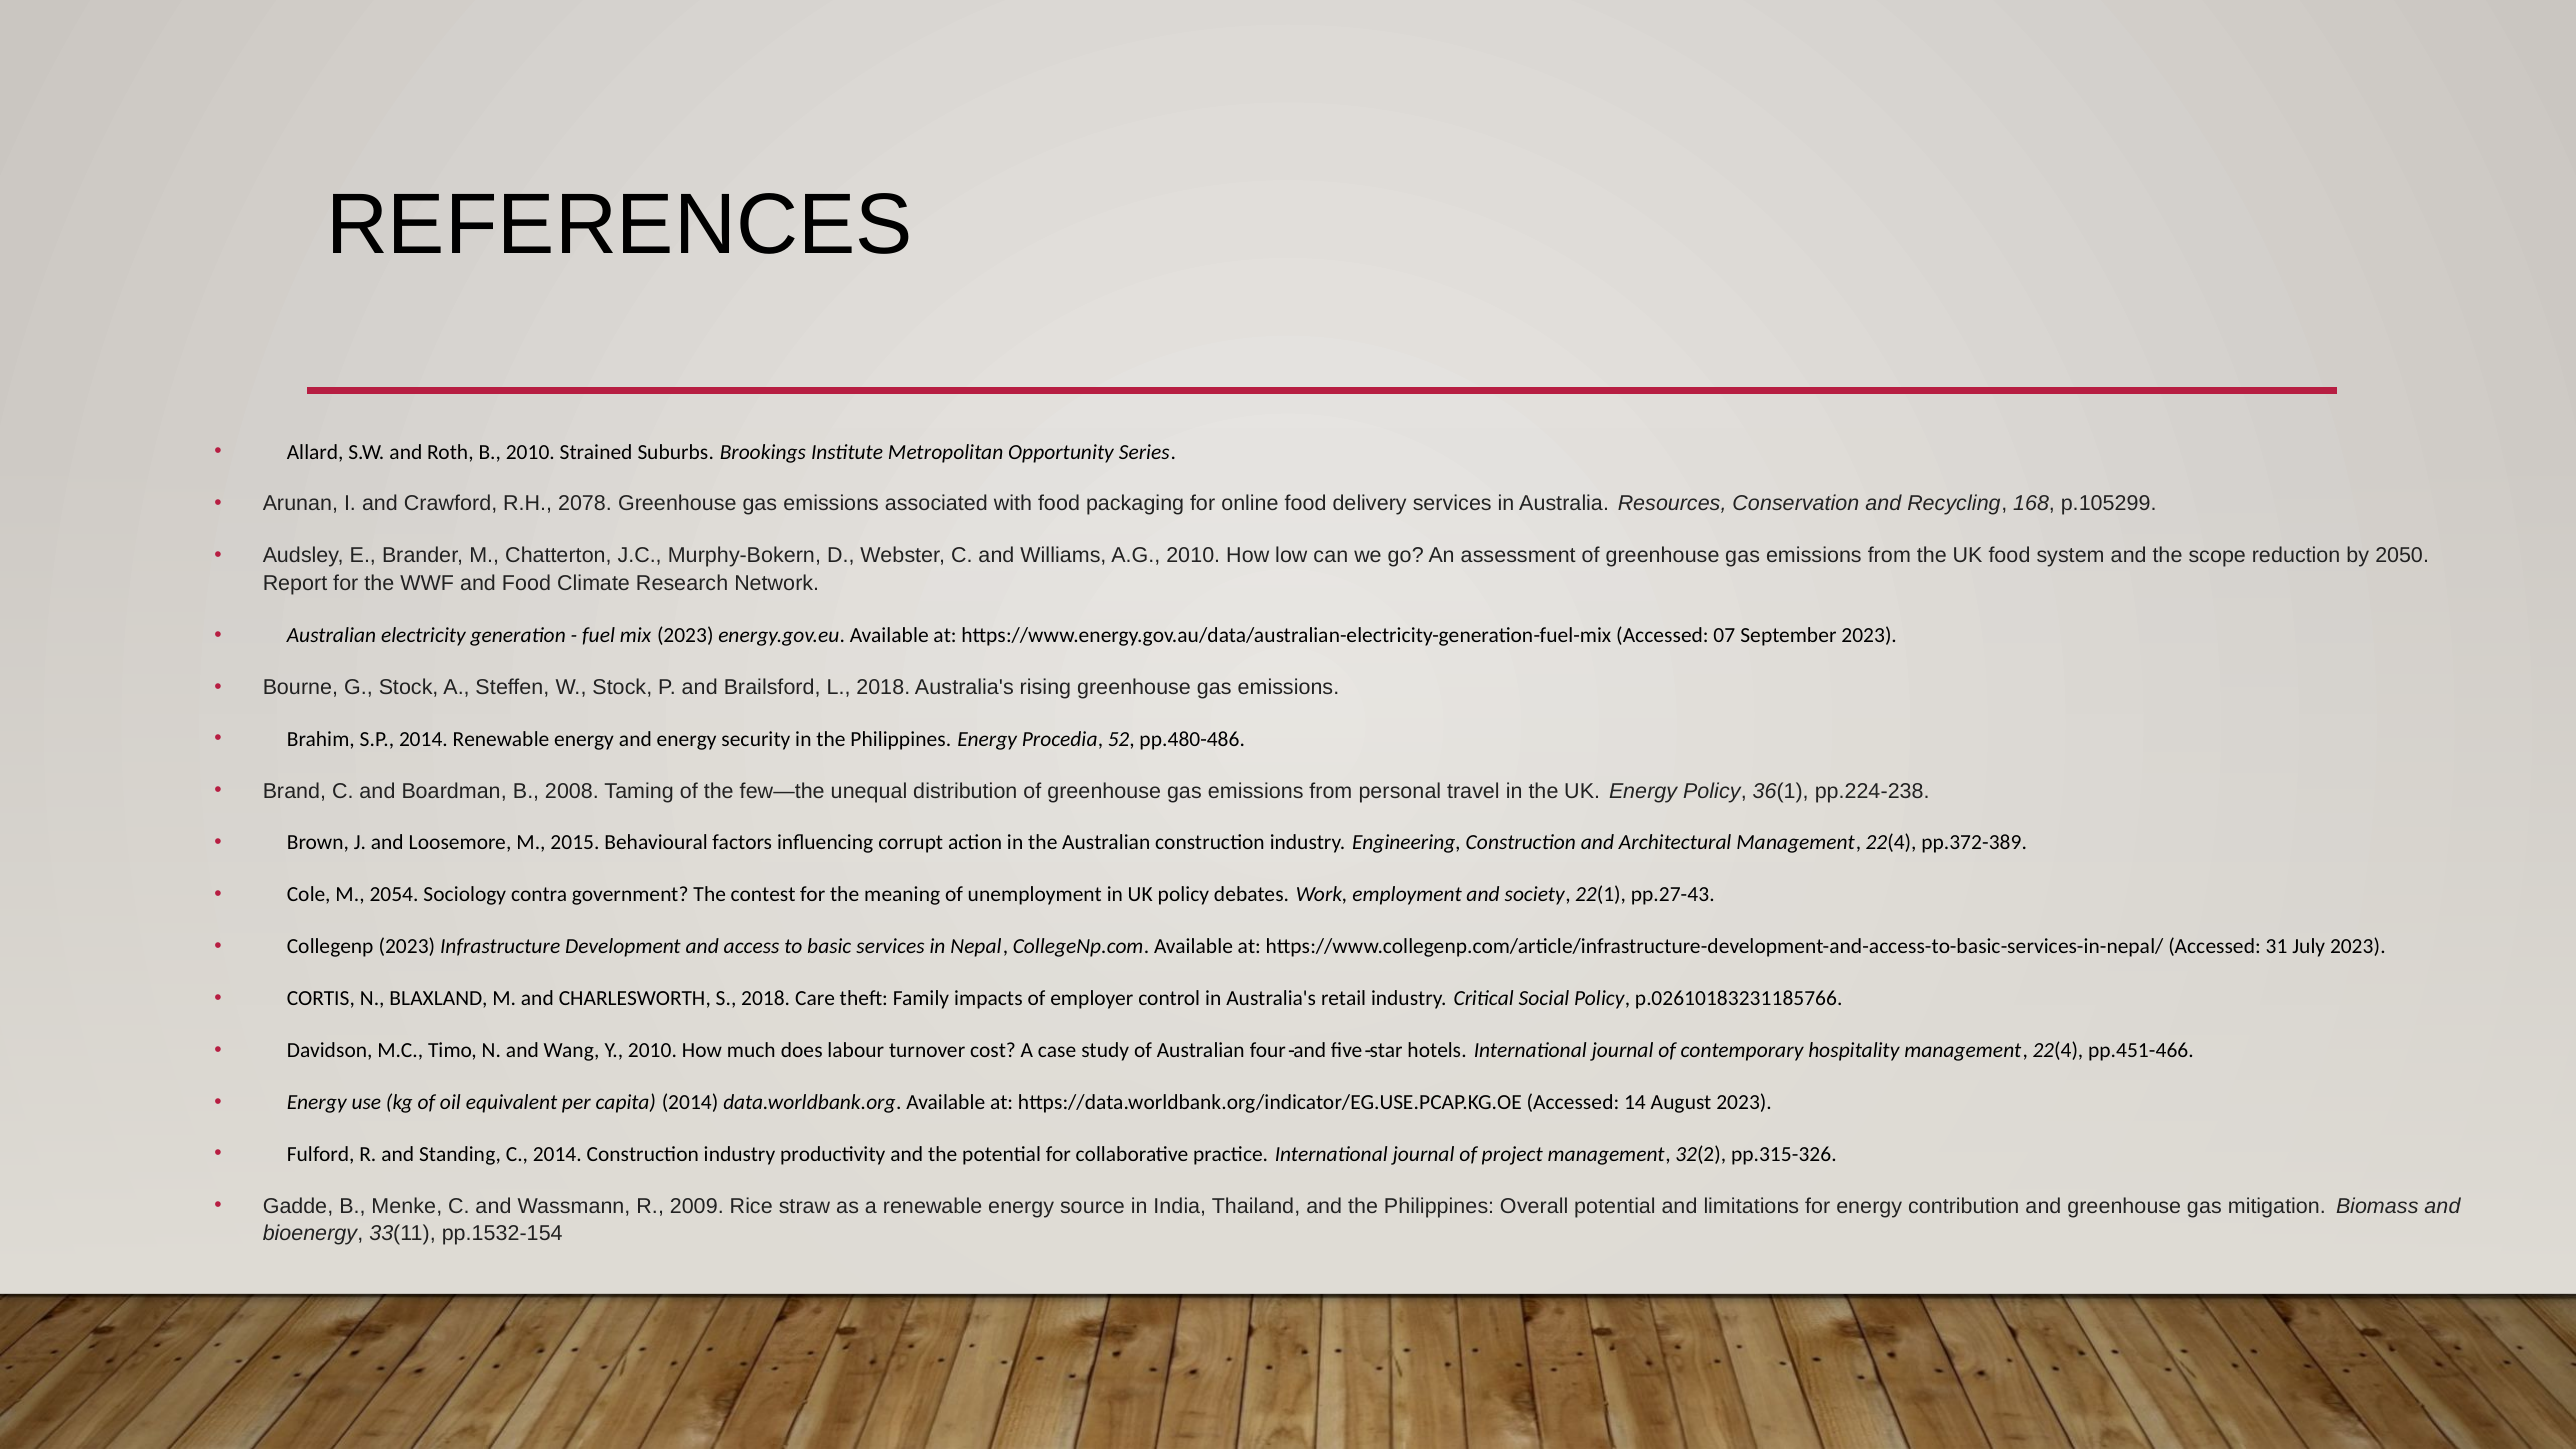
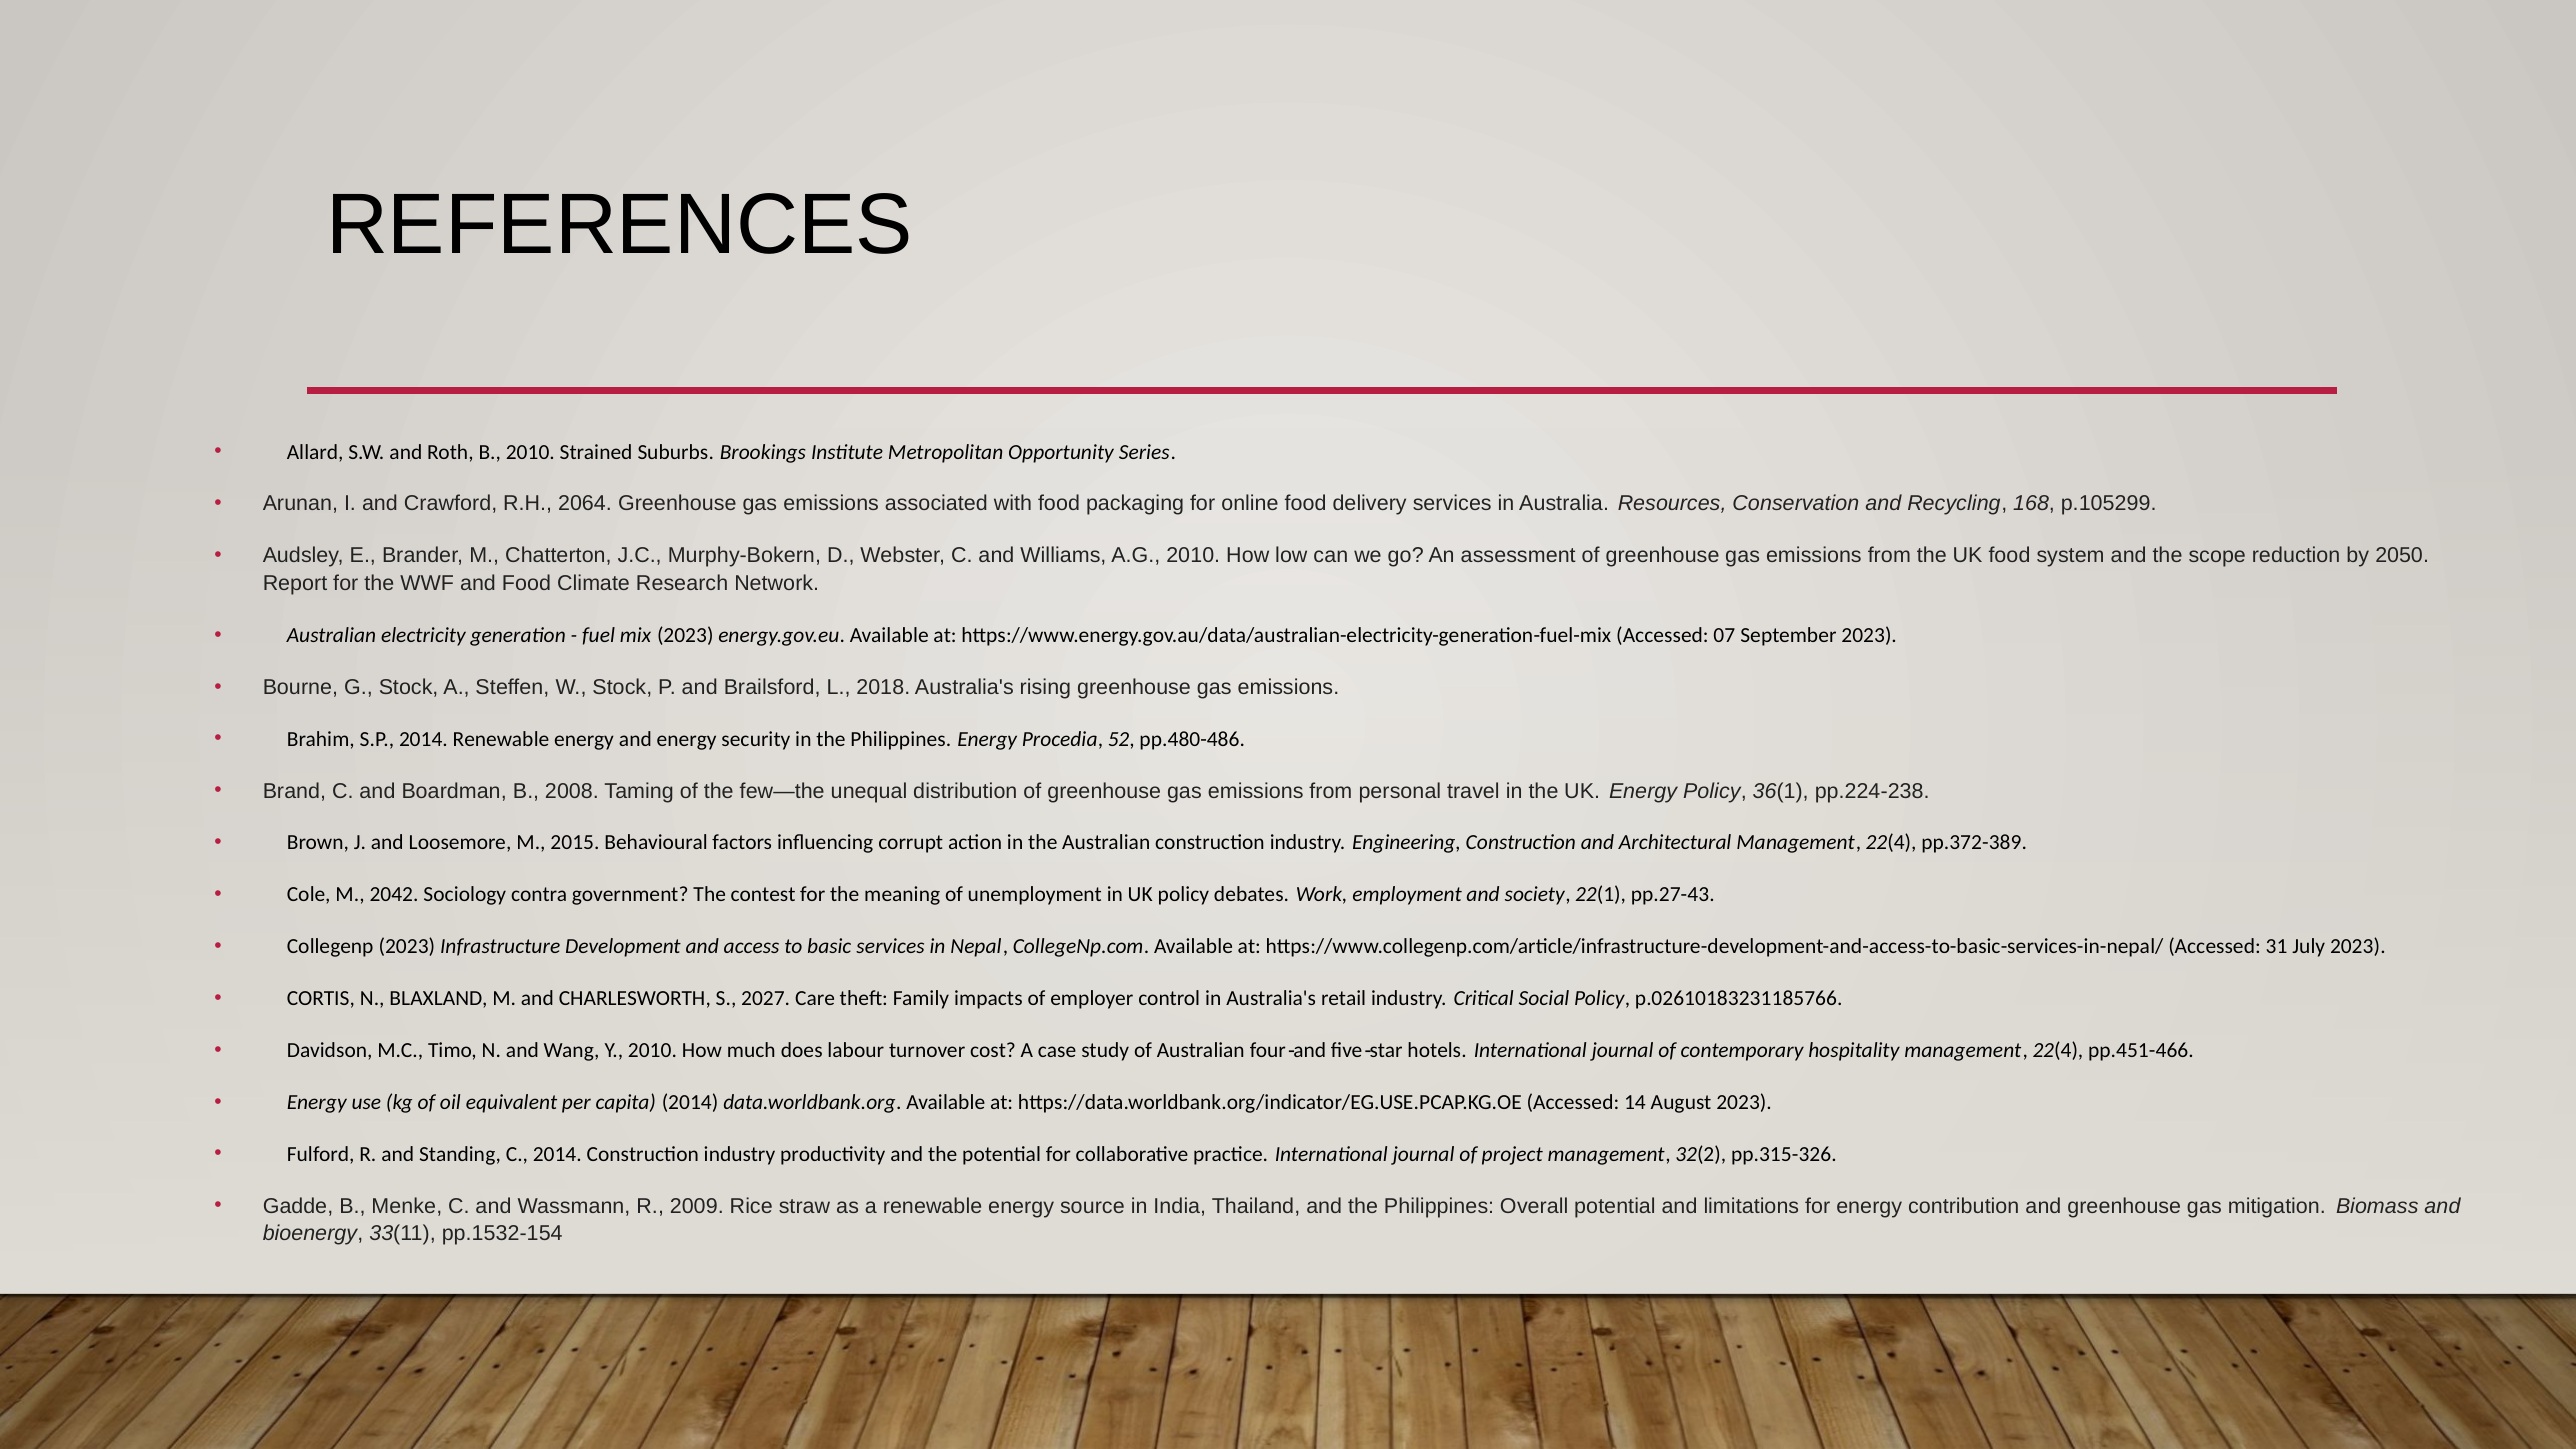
2078: 2078 -> 2064 (585, 504)
2054: 2054 -> 2042 (394, 895)
S 2018: 2018 -> 2027 (766, 998)
